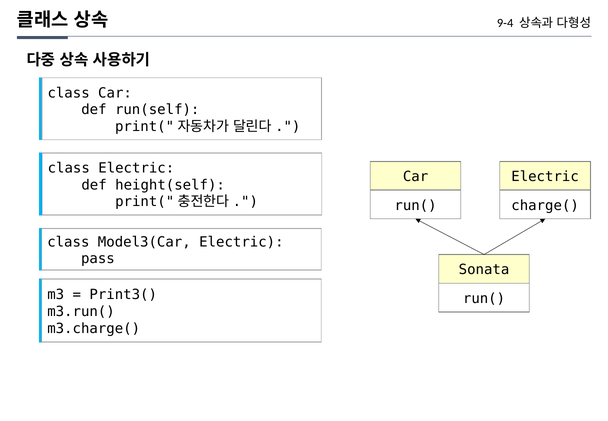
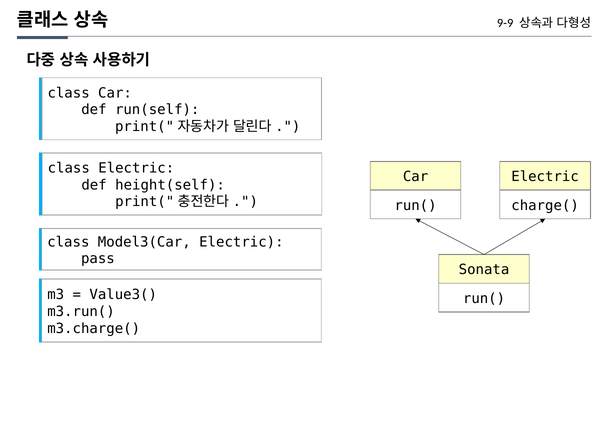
9-4: 9-4 -> 9-9 (505, 23)
Print3(: Print3( -> Value3( (123, 295)
